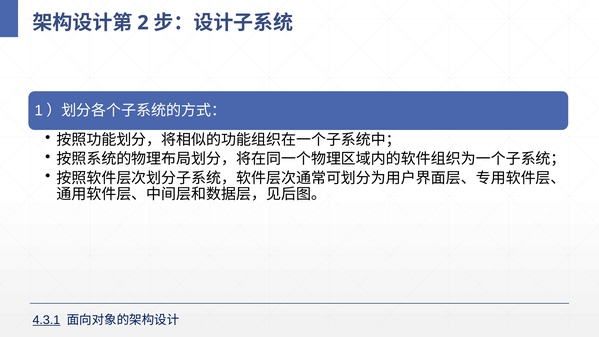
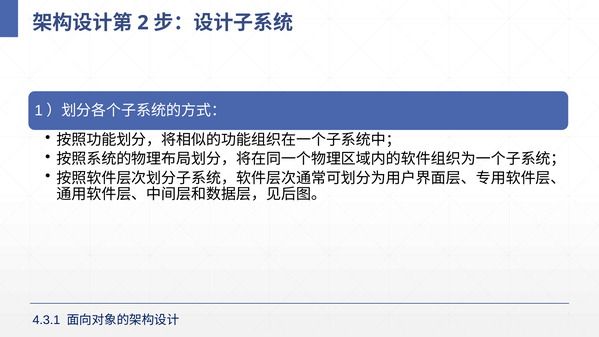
4.3.1 underline: present -> none (46, 320)
